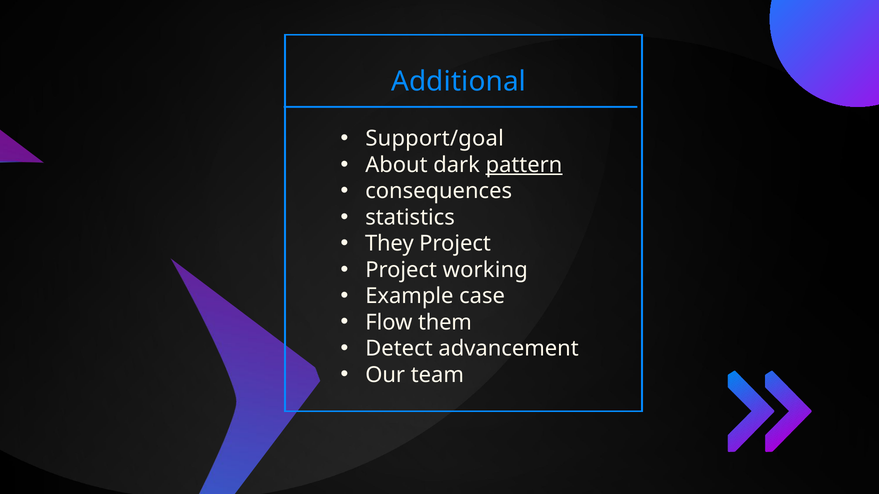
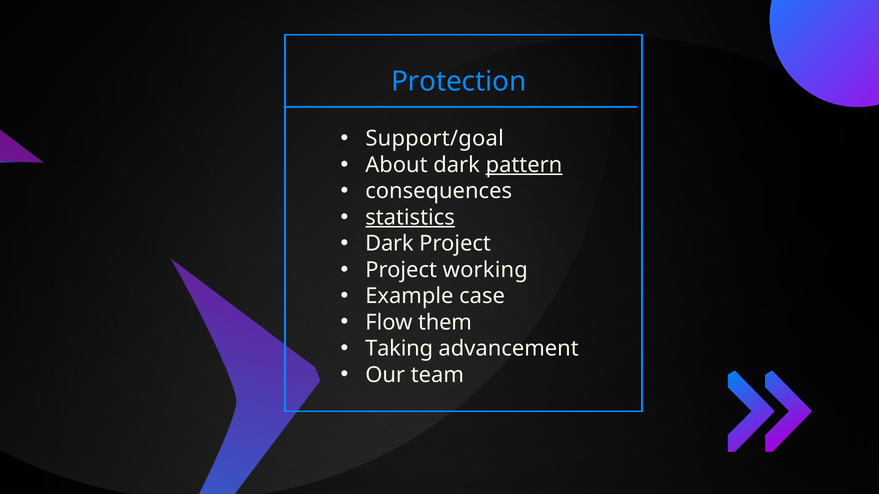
Additional: Additional -> Protection (459, 82)
statistics underline: none -> present (410, 218)
They: They -> Dark (389, 244)
Detect: Detect -> Taking (399, 349)
